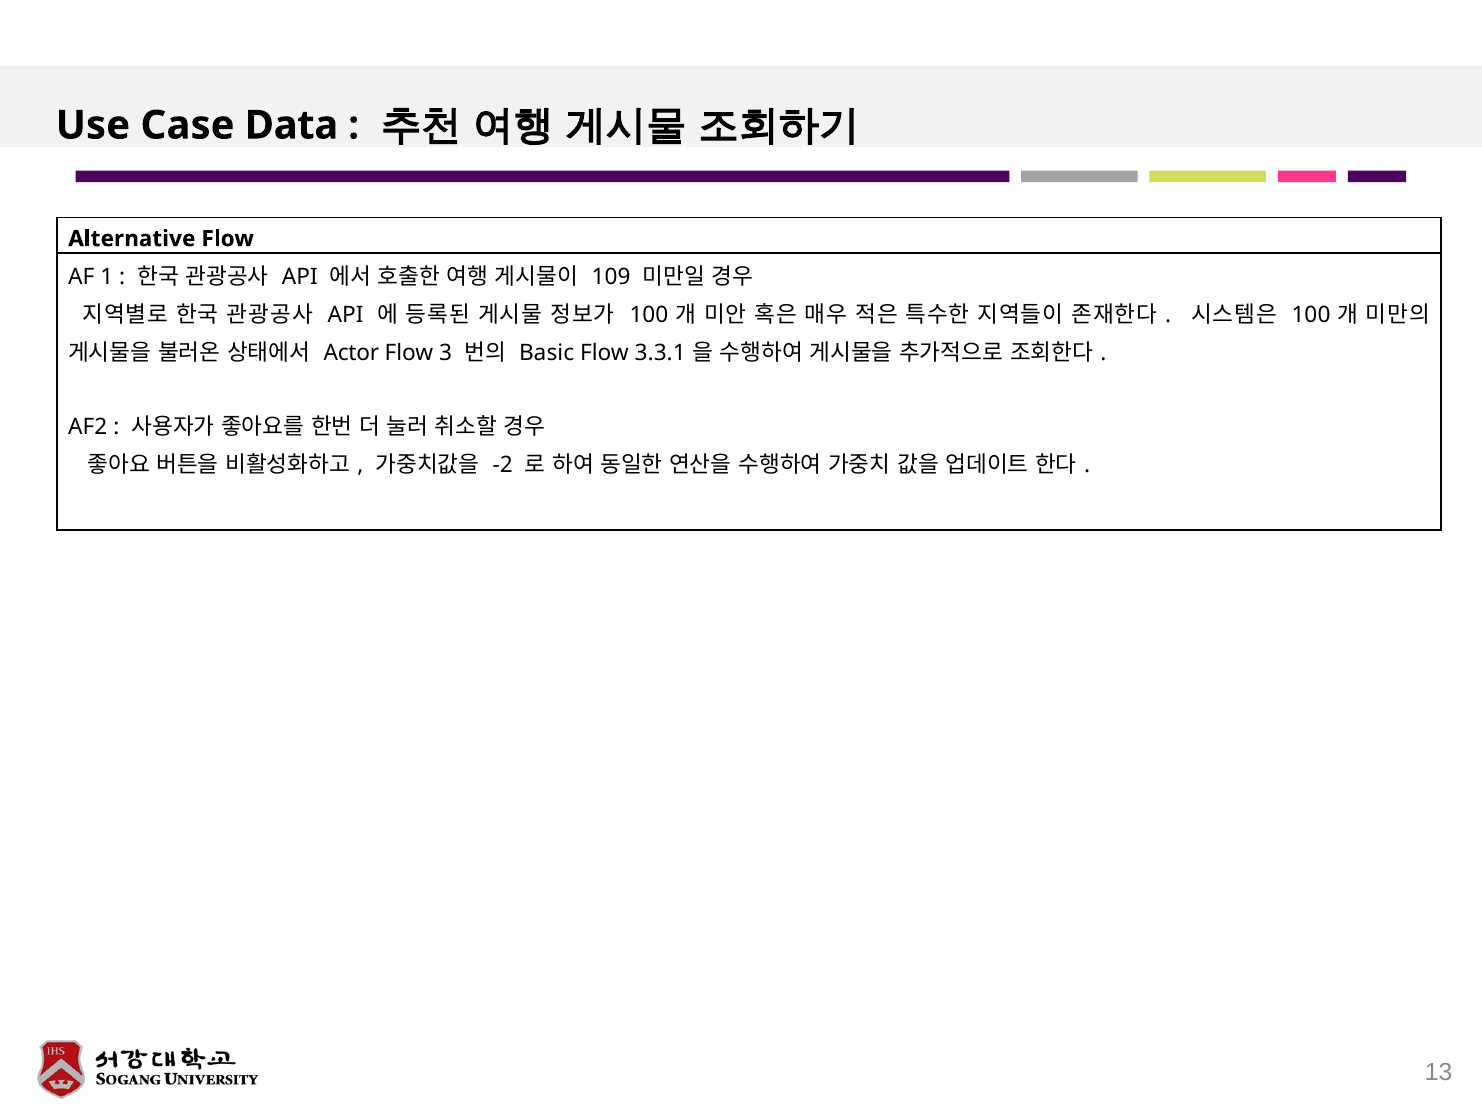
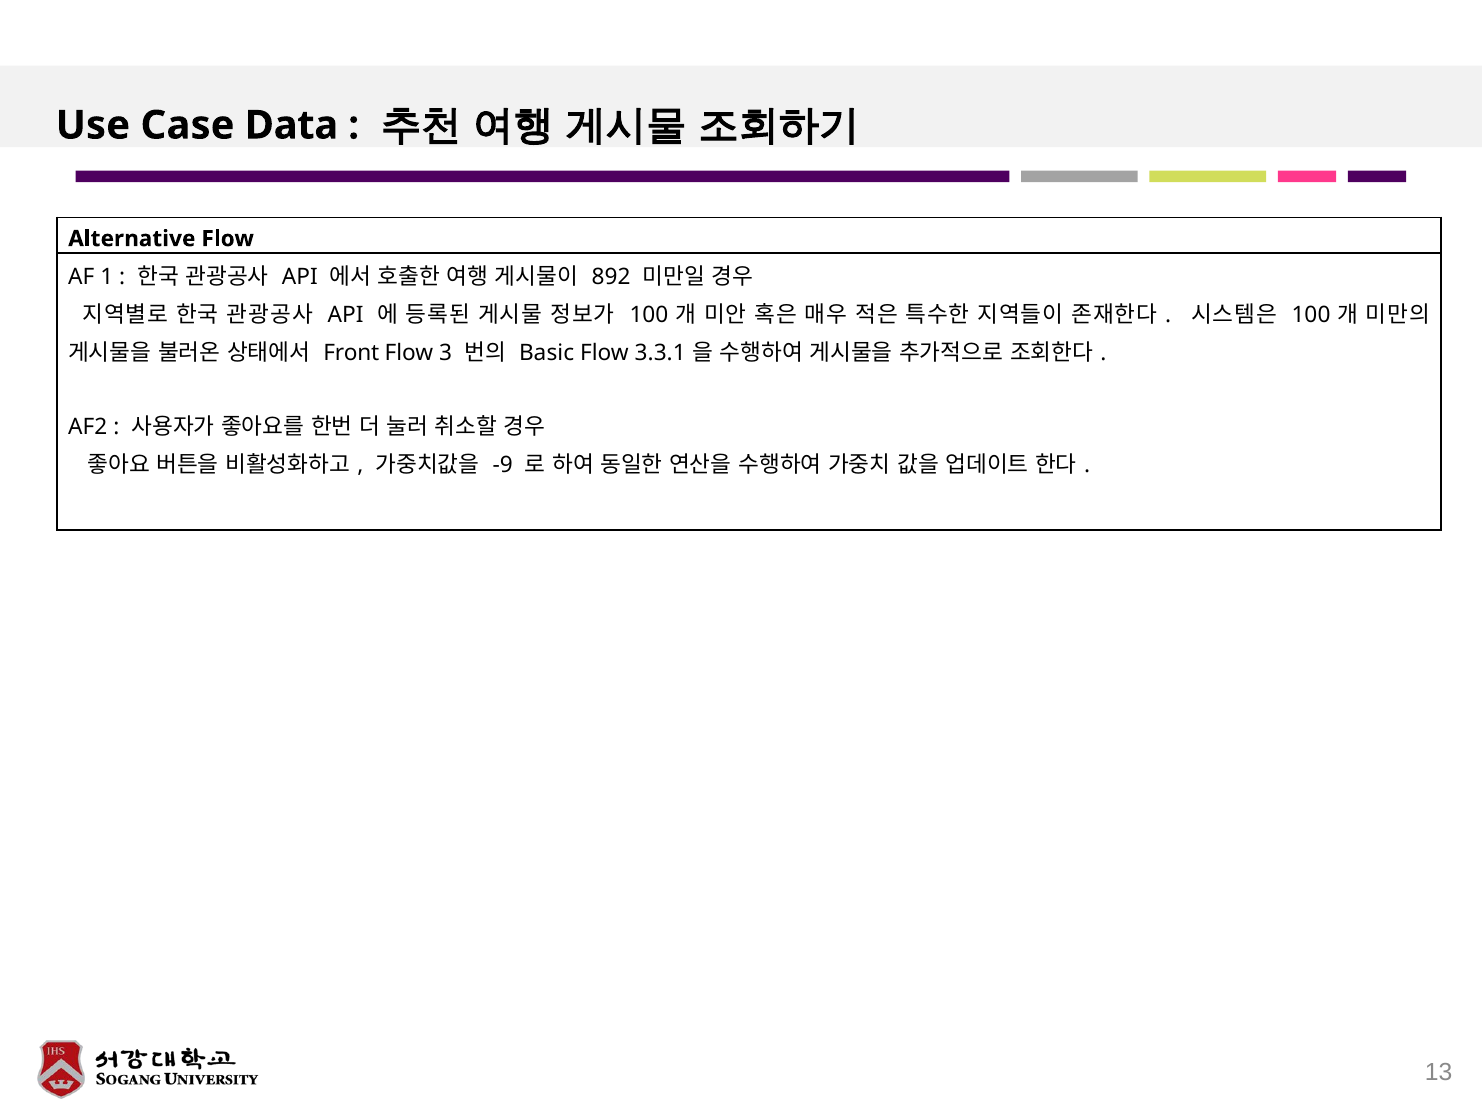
109: 109 -> 892 (611, 277)
Actor: Actor -> Front (351, 353)
-2: -2 -> -9 (503, 464)
